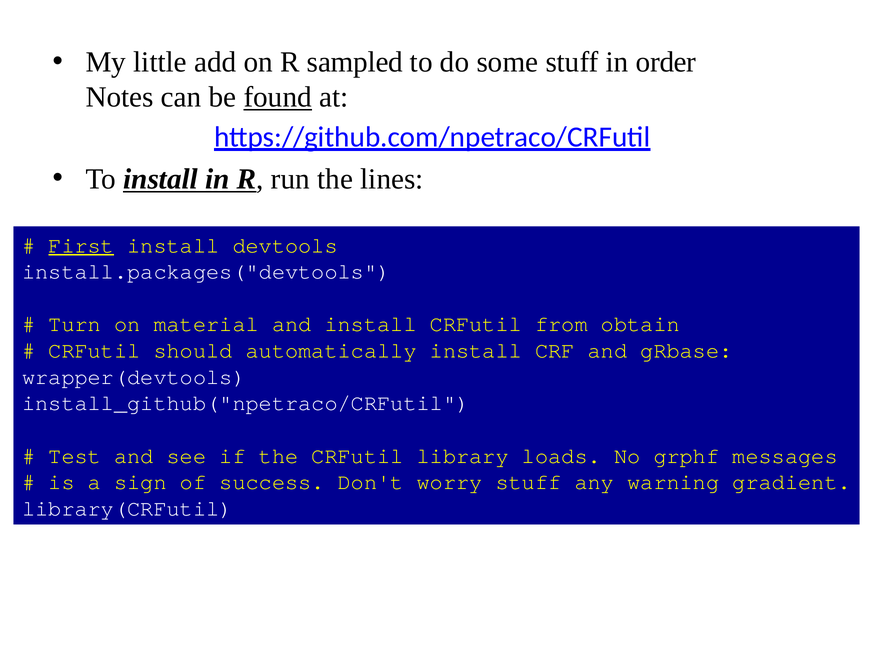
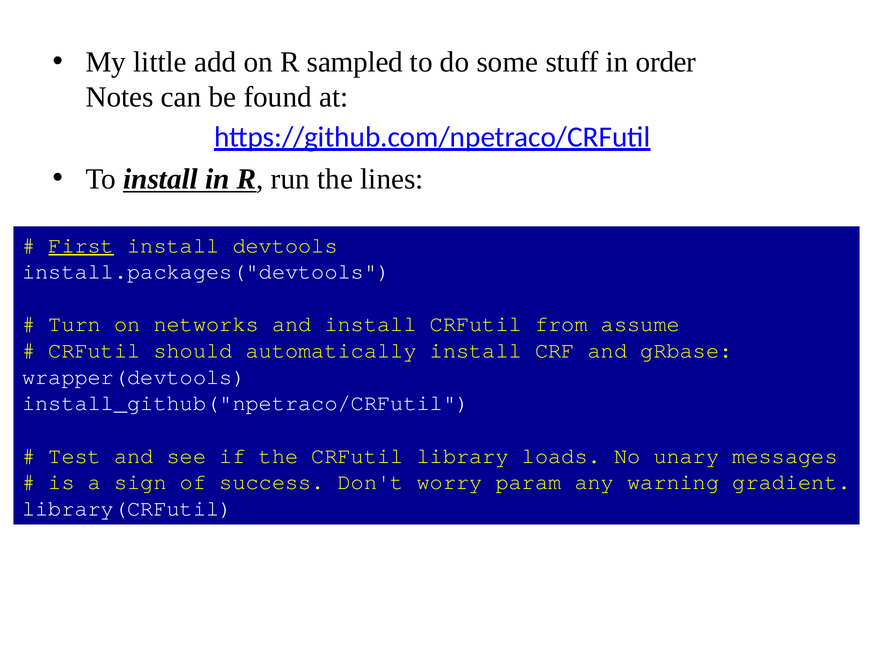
found underline: present -> none (278, 97)
material: material -> networks (206, 324)
obtain: obtain -> assume (640, 324)
grphf: grphf -> unary (686, 456)
worry stuff: stuff -> param (529, 482)
